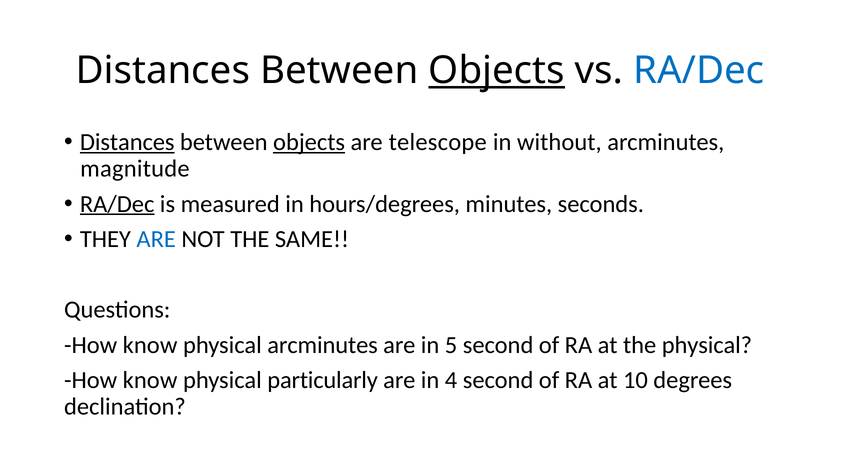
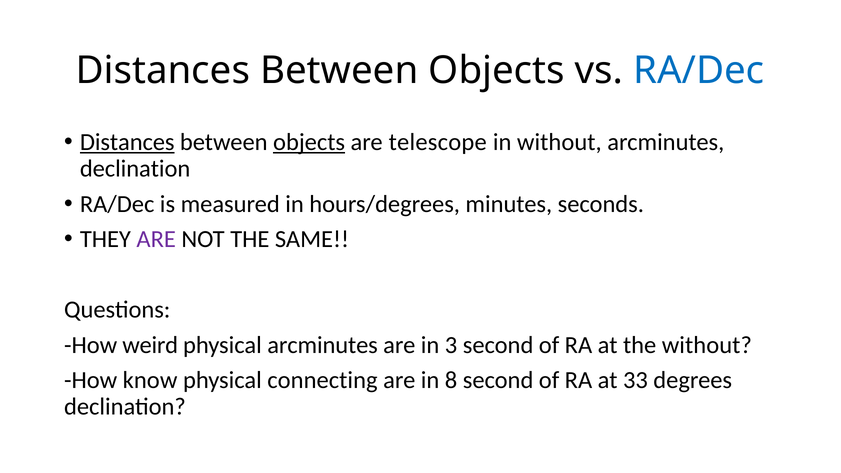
Objects underline: present -> none (497, 71)
magnitude: magnitude -> declination (135, 169)
RA/Dec underline: present -> none (117, 204)
ARE colour: blue -> purple (156, 239)
know: know -> weird (150, 345)
5: 5 -> 3 (451, 345)
the physical: physical -> without (707, 345)
particularly: particularly -> connecting (322, 380)
4: 4 -> 8 (451, 380)
10: 10 -> 33 (635, 380)
